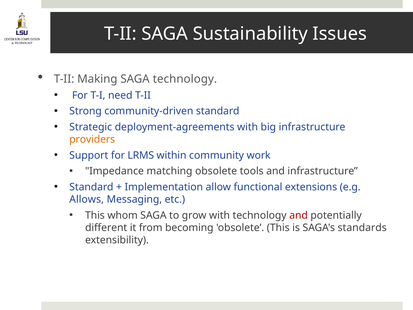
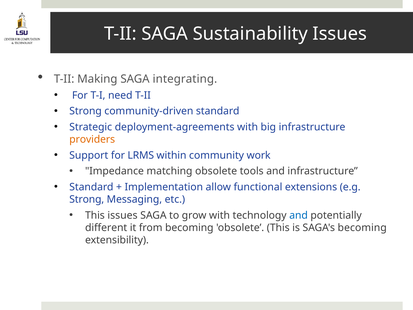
SAGA technology: technology -> integrating (185, 79)
Allows: Allows -> Strong (87, 199)
This whom: whom -> issues (123, 215)
and colour: red -> blue (299, 215)
SAGA's standards: standards -> becoming (362, 227)
